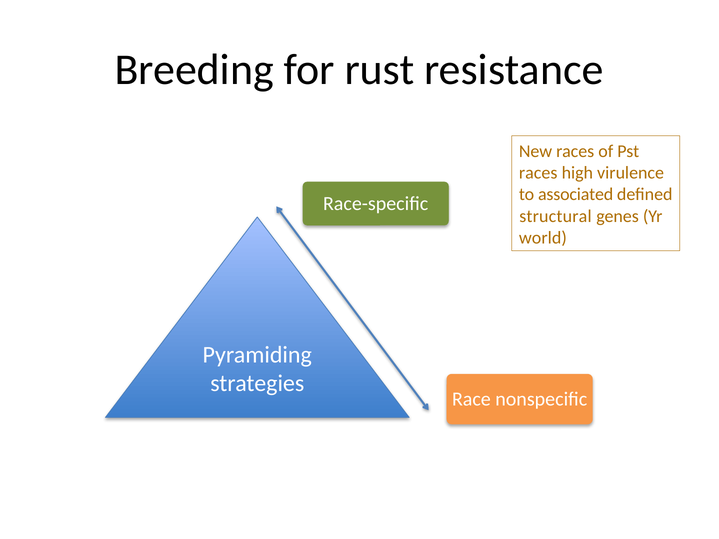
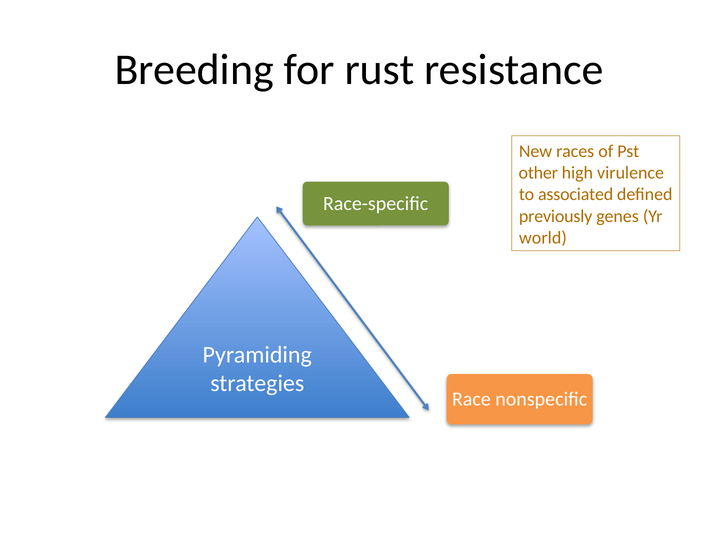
races: races -> other (538, 173)
structural: structural -> previously (556, 216)
